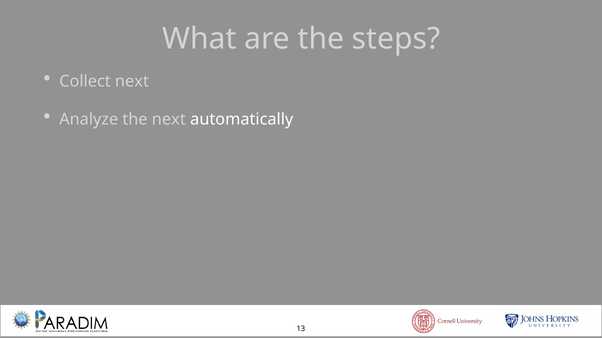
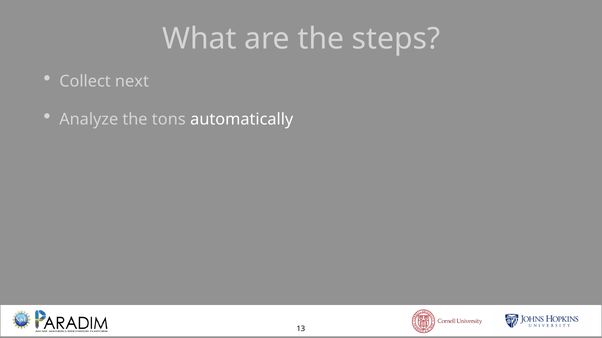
the next: next -> tons (169, 120)
